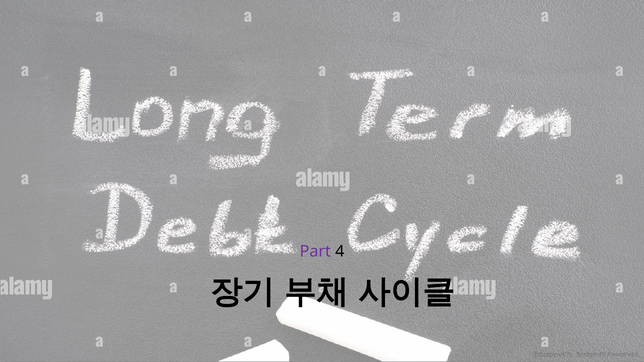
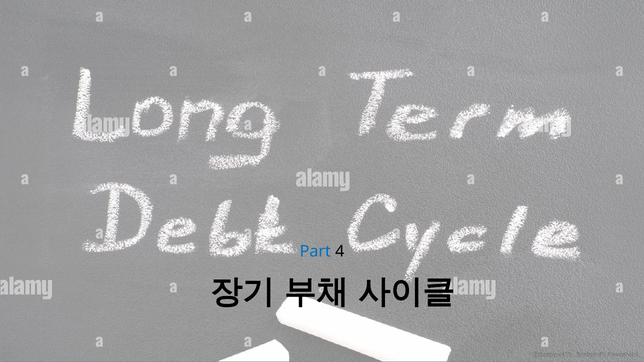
Part colour: purple -> blue (315, 251)
